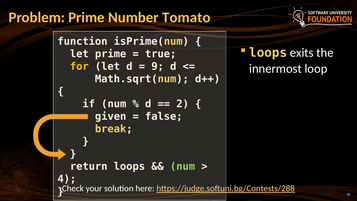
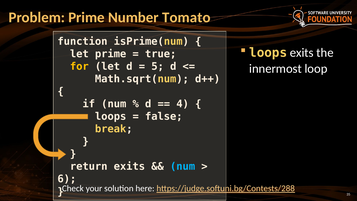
9: 9 -> 5 (158, 66)
2: 2 -> 4 (183, 104)
given: given -> loops (111, 116)
return loops: loops -> exits (129, 166)
num colour: light green -> light blue (183, 166)
4: 4 -> 6 (67, 179)
